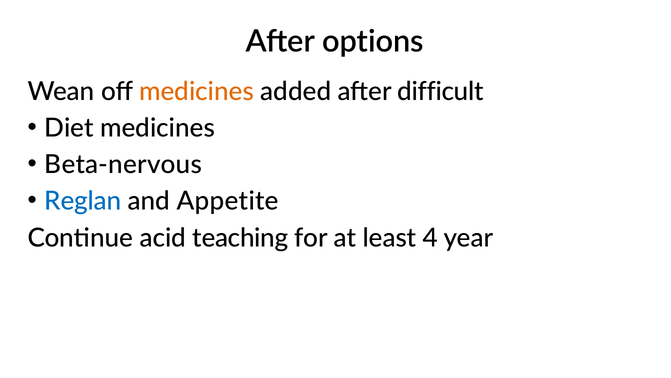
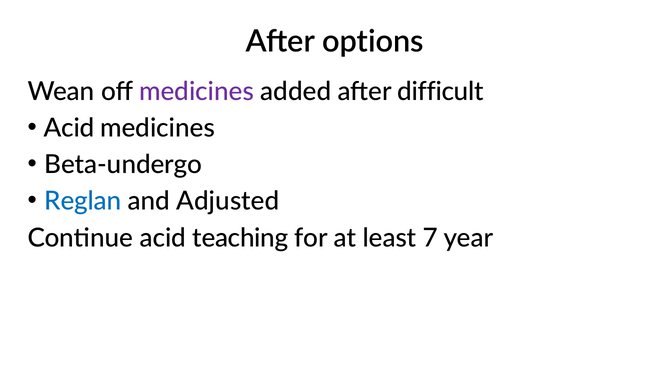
medicines colour: orange -> purple (197, 91)
Diet: Diet -> Acid (69, 128)
Beta-nervous: Beta-nervous -> Beta-undergo (123, 164)
Appetite: Appetite -> Adjusted (228, 201)
4: 4 -> 7 (430, 238)
